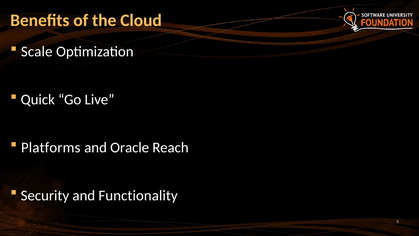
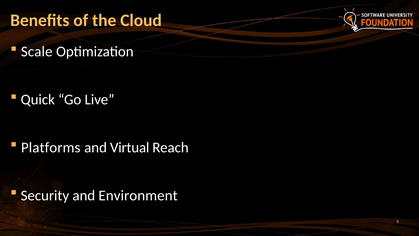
Oracle: Oracle -> Virtual (130, 147)
Functionality: Functionality -> Environment (138, 195)
